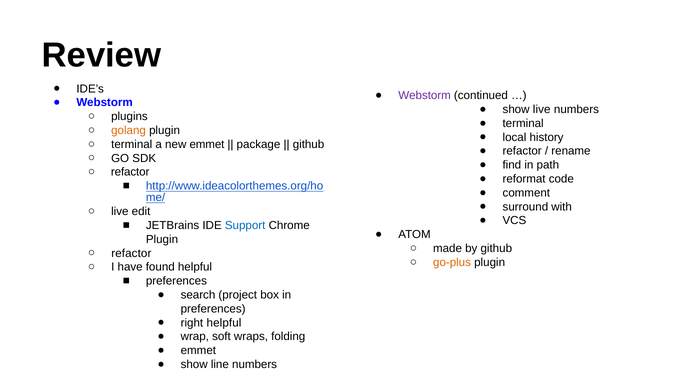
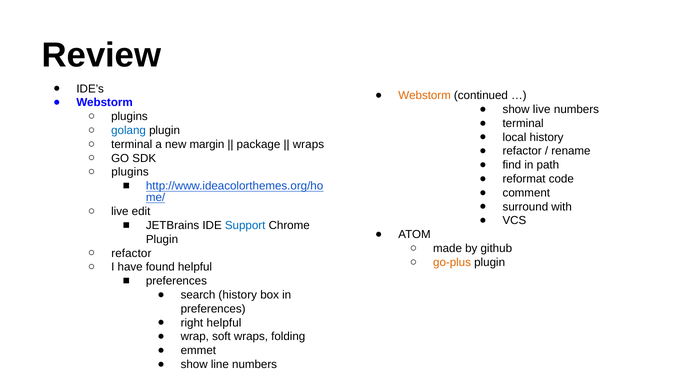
Webstorm colour: purple -> orange (425, 96)
golang colour: orange -> blue (129, 130)
new emmet: emmet -> margin (207, 144)
github: github -> wraps (308, 144)
refactor: refactor -> plugins (130, 172)
search project: project -> history (238, 295)
